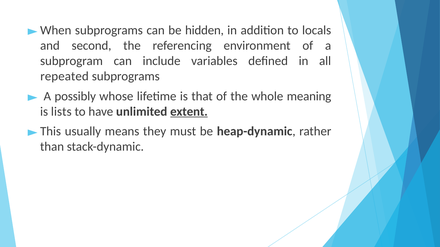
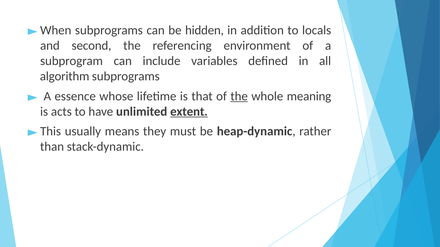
repeated: repeated -> algorithm (65, 76)
possibly: possibly -> essence (75, 96)
the underline: none -> present (239, 96)
lists: lists -> acts (61, 112)
